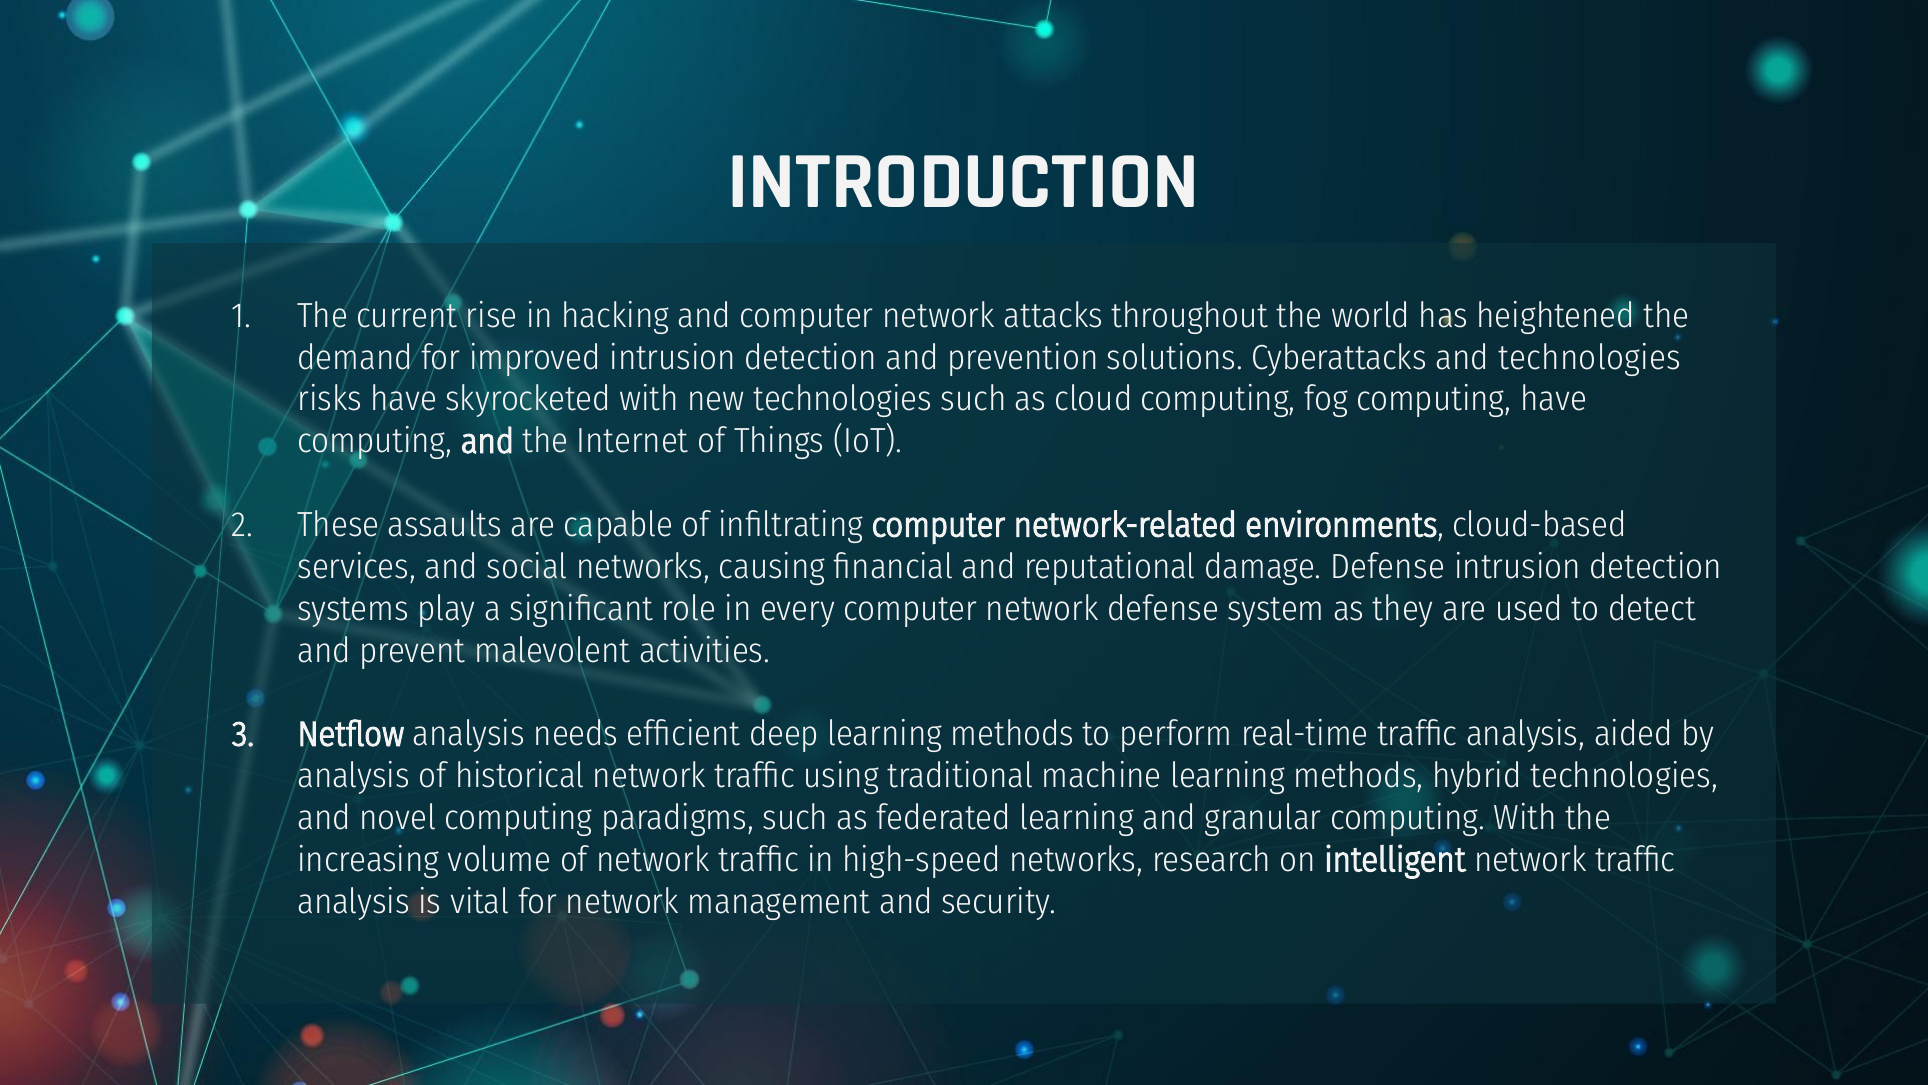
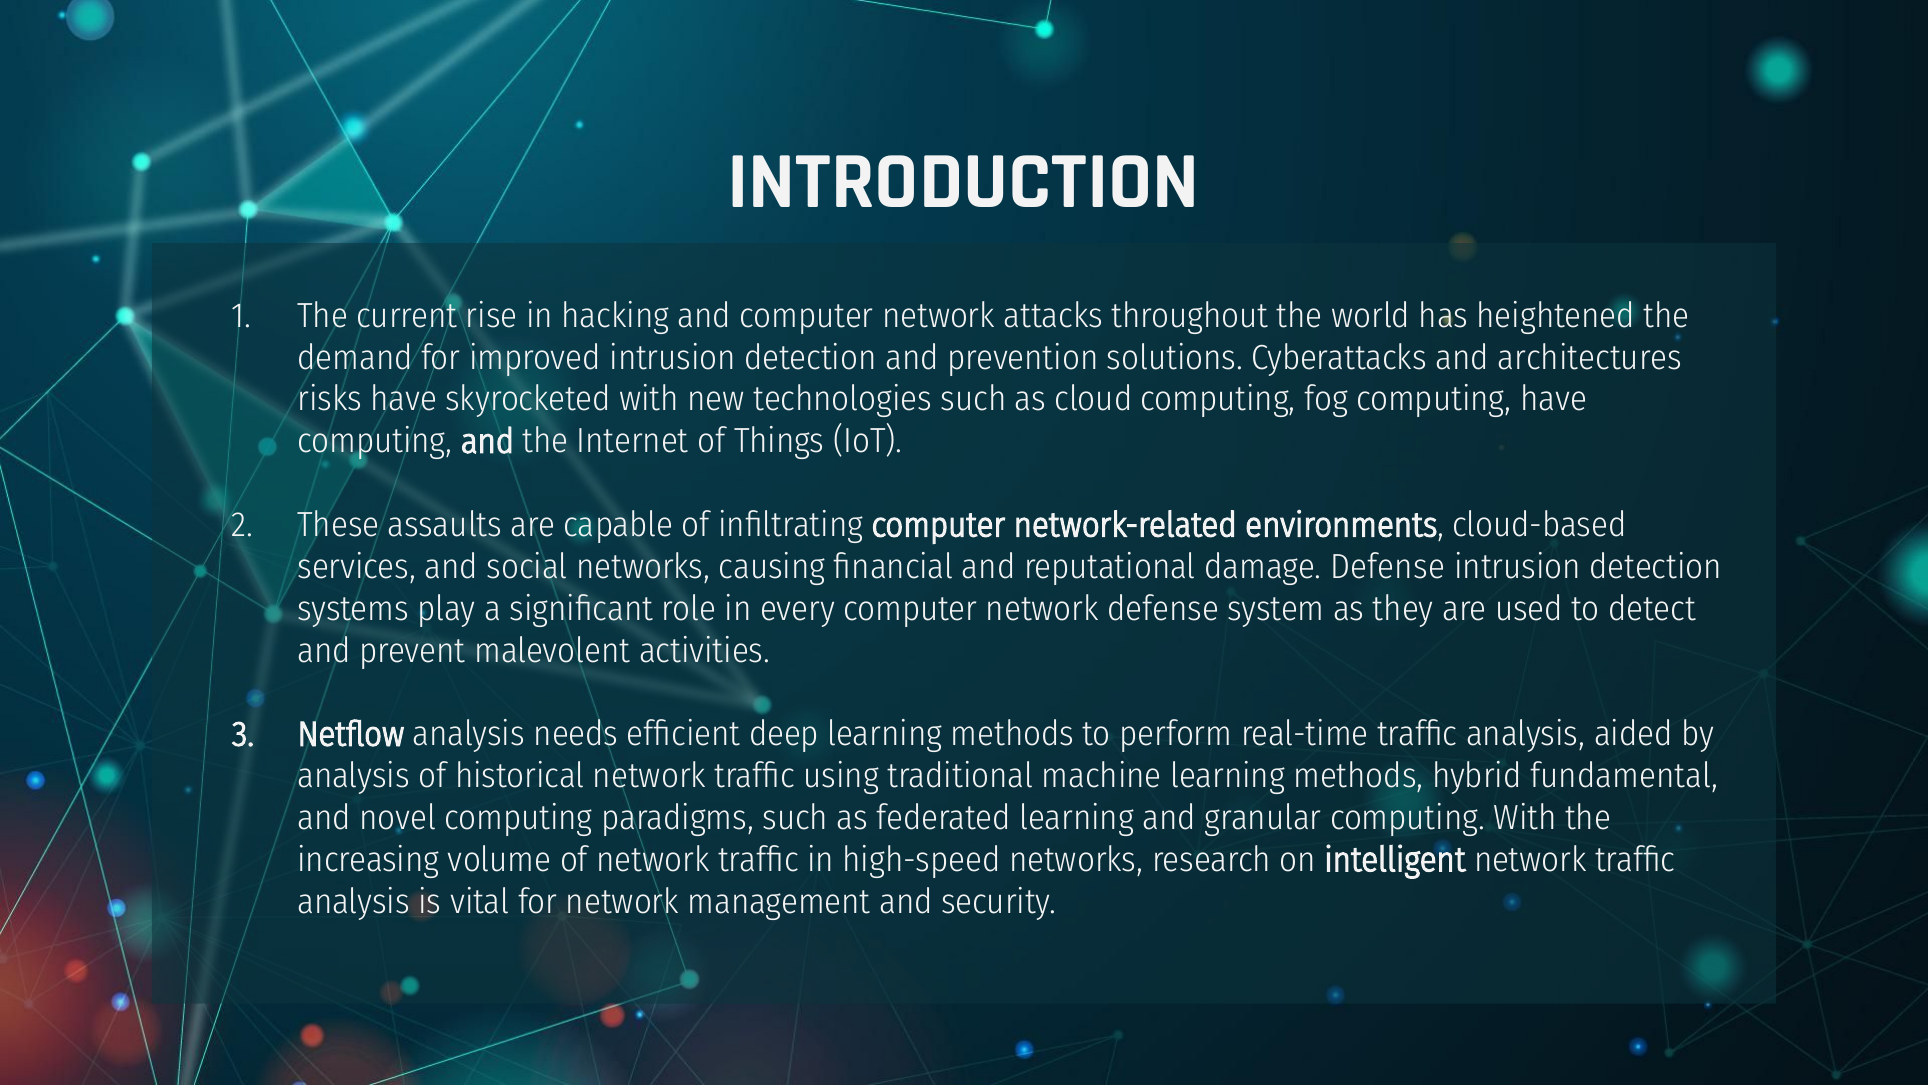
and technologies: technologies -> architectures (1590, 357)
hybrid technologies: technologies -> fundamental (1624, 776)
